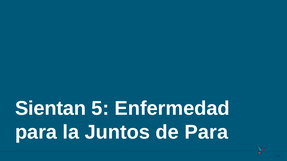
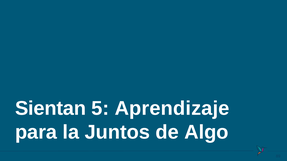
Enfermedad: Enfermedad -> Aprendizaje (172, 109)
de Para: Para -> Algo (206, 133)
